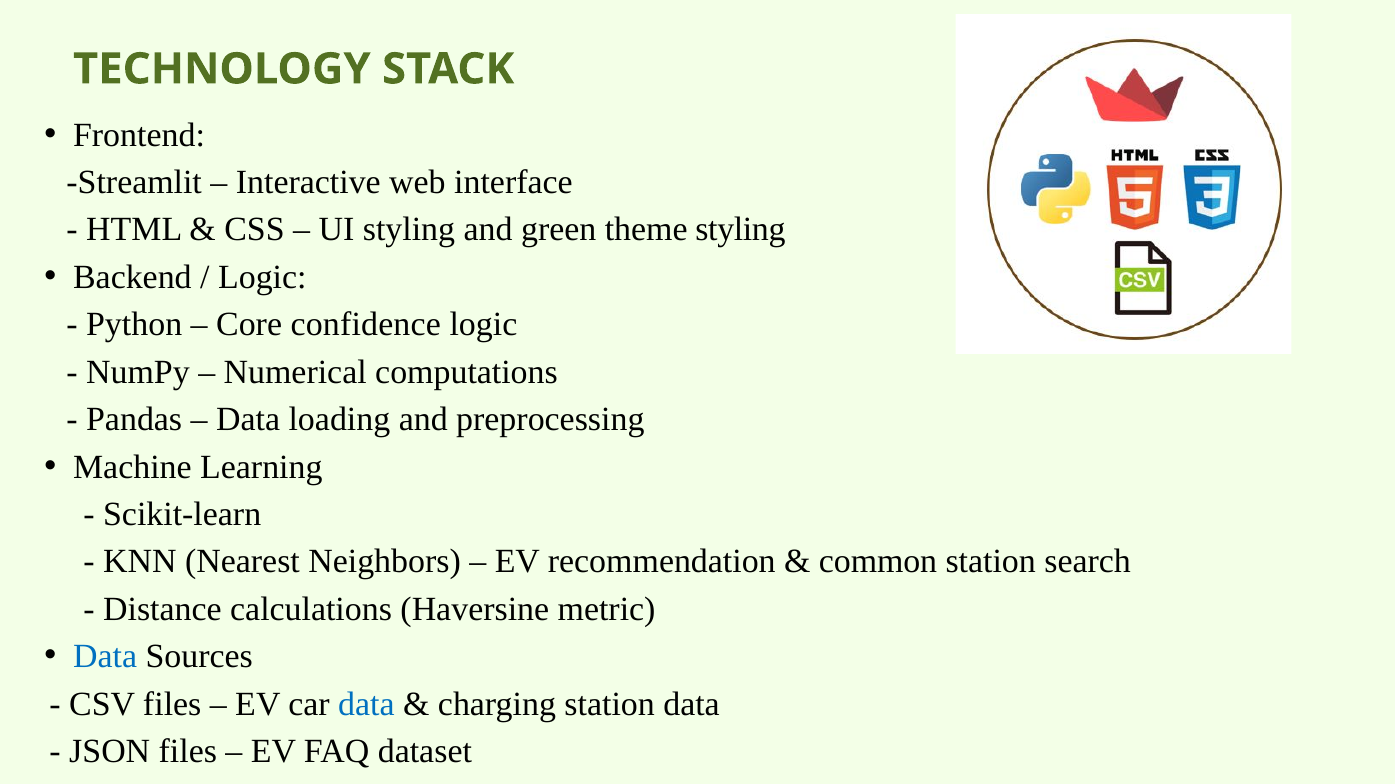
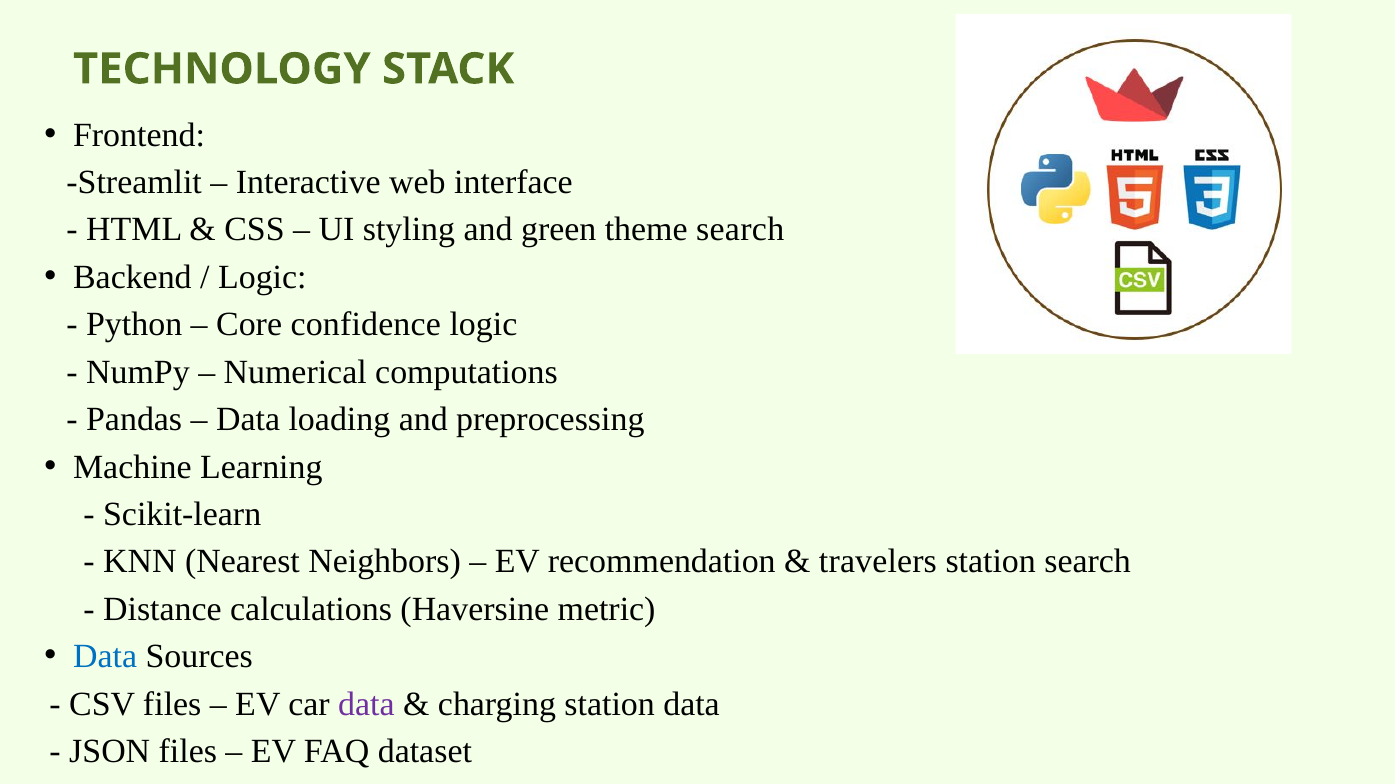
theme styling: styling -> search (740, 230)
common: common -> travelers (878, 562)
data colour: blue -> purple (366, 705)
